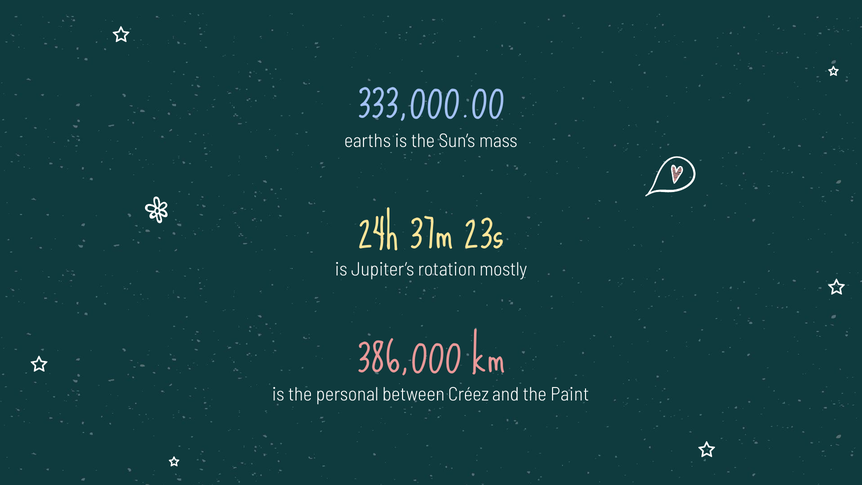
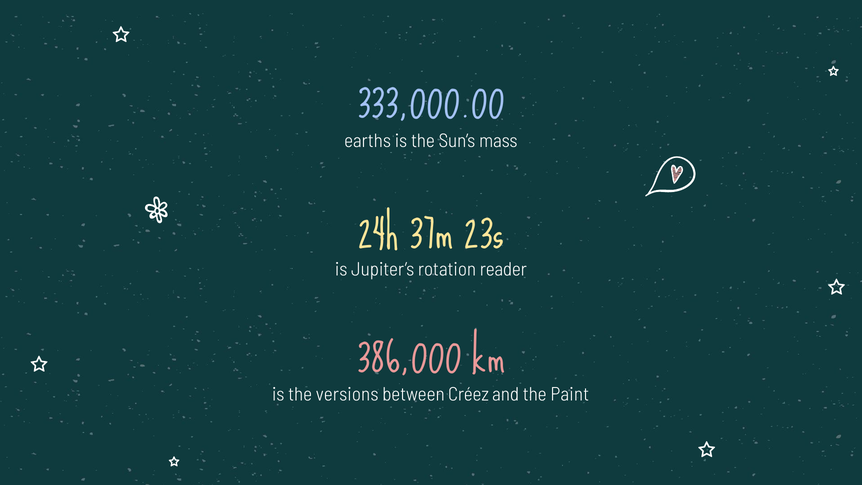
mostly: mostly -> reader (503, 269)
personal: personal -> versions (347, 394)
